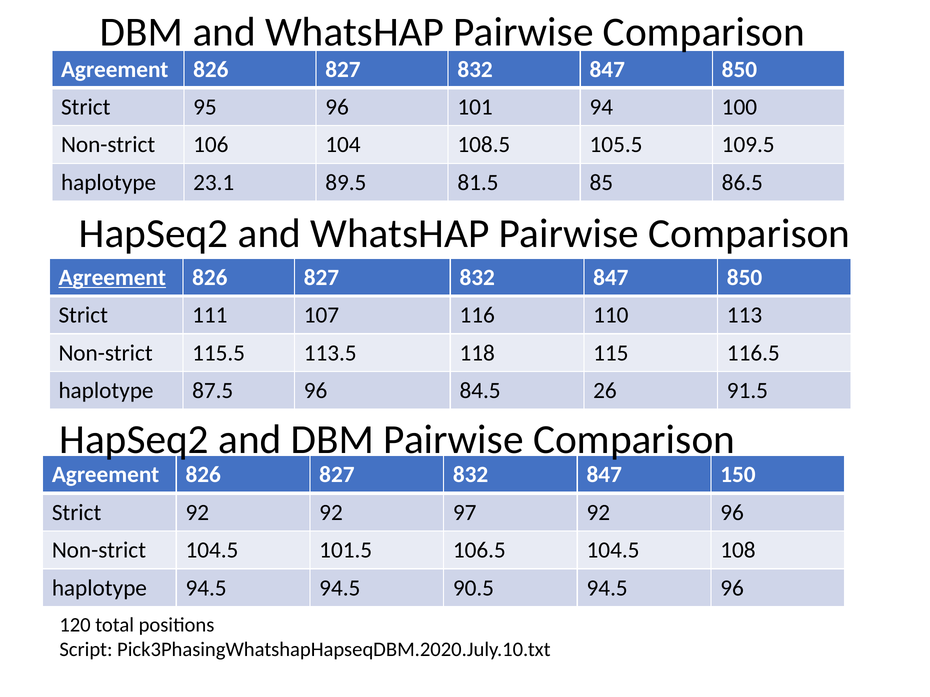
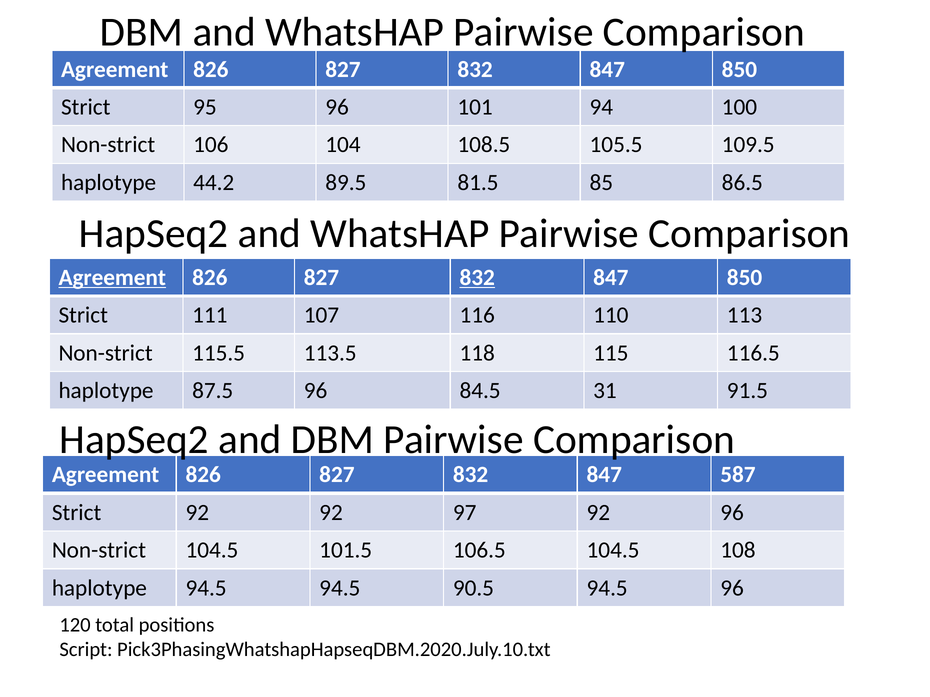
23.1: 23.1 -> 44.2 (214, 183)
832 underline: none -> present (477, 278)
26: 26 -> 31 (605, 391)
150: 150 -> 587 (738, 475)
